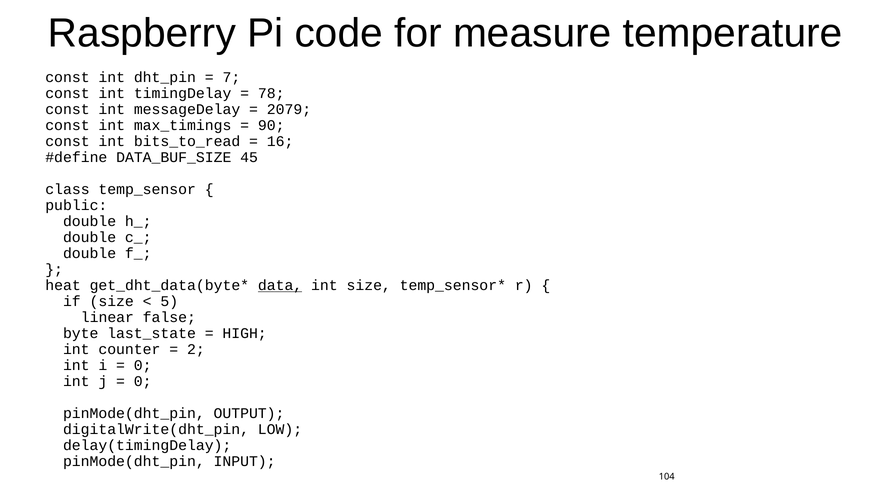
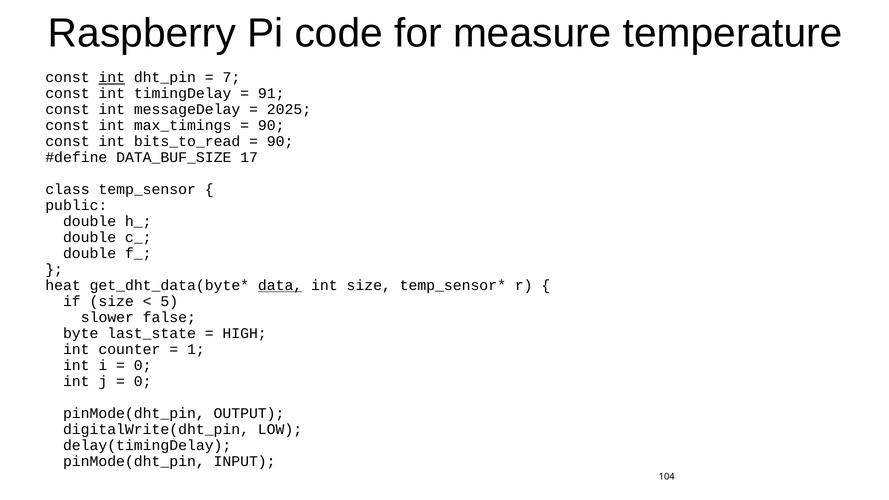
int underline: none -> present (112, 78)
78: 78 -> 91 (271, 94)
2079: 2079 -> 2025 (289, 110)
16: 16 -> 90 (280, 142)
45: 45 -> 17 (249, 158)
linear: linear -> slower (107, 317)
2: 2 -> 1 (196, 349)
